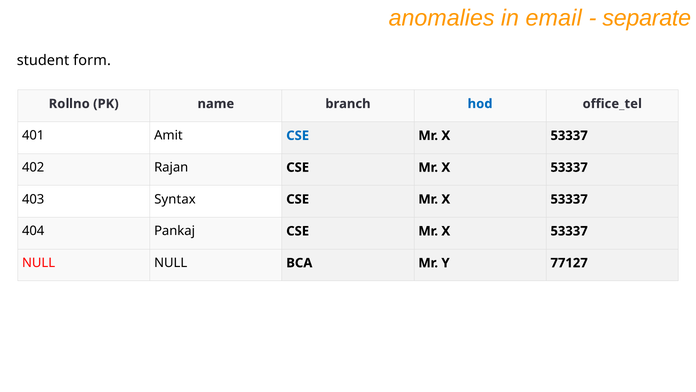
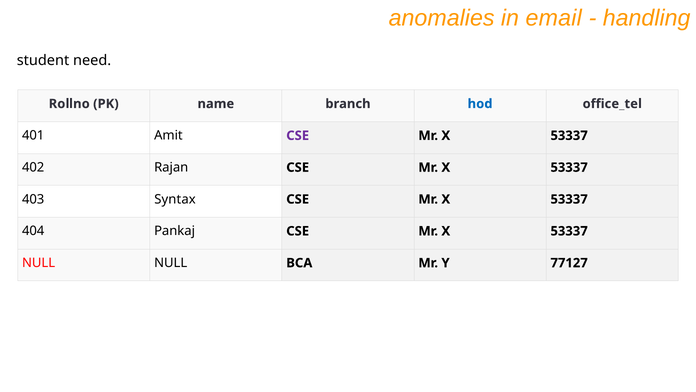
separate: separate -> handling (647, 18)
form: form -> need (92, 60)
CSE colour: blue -> purple (298, 135)
